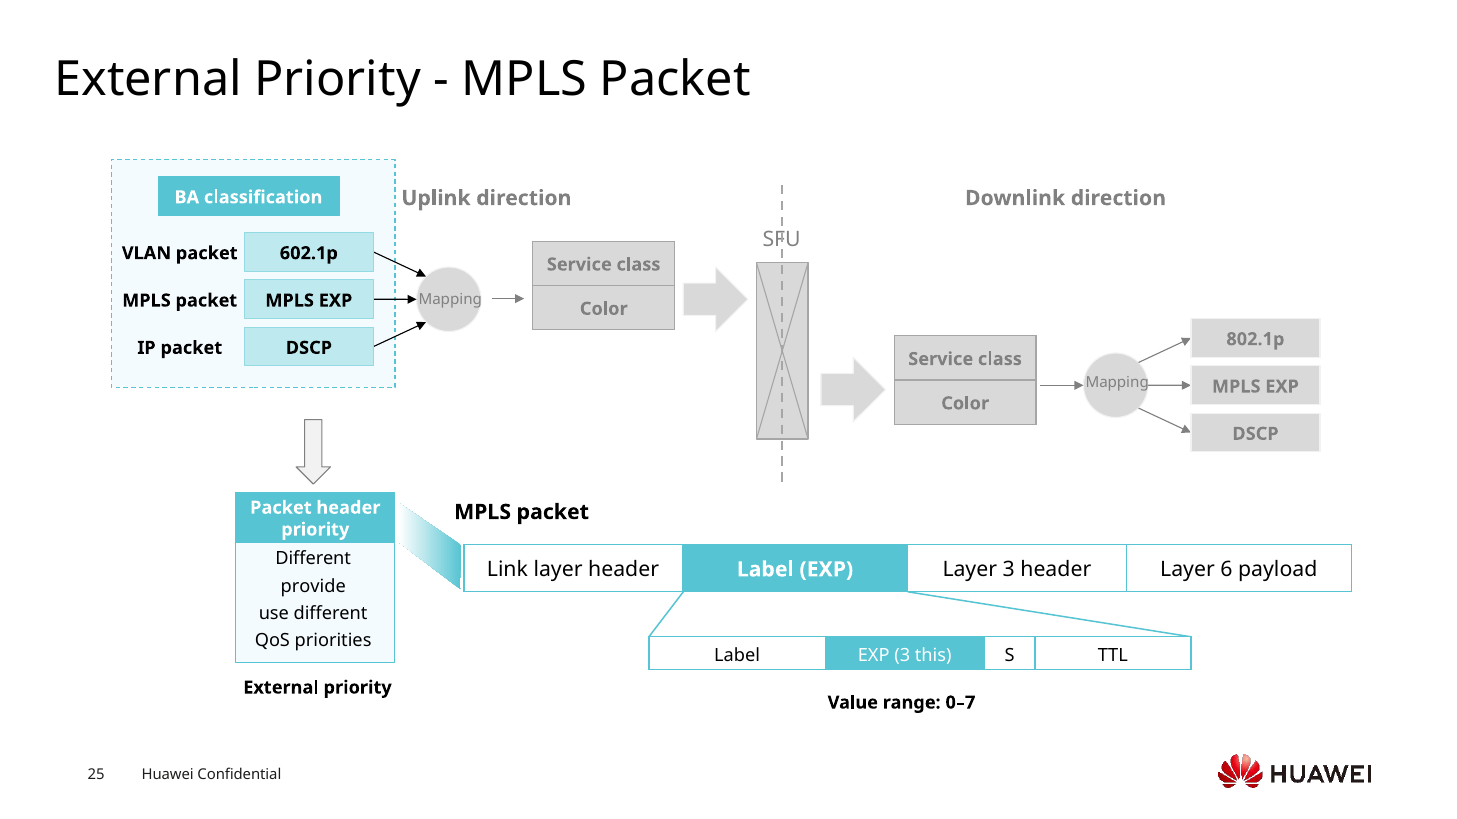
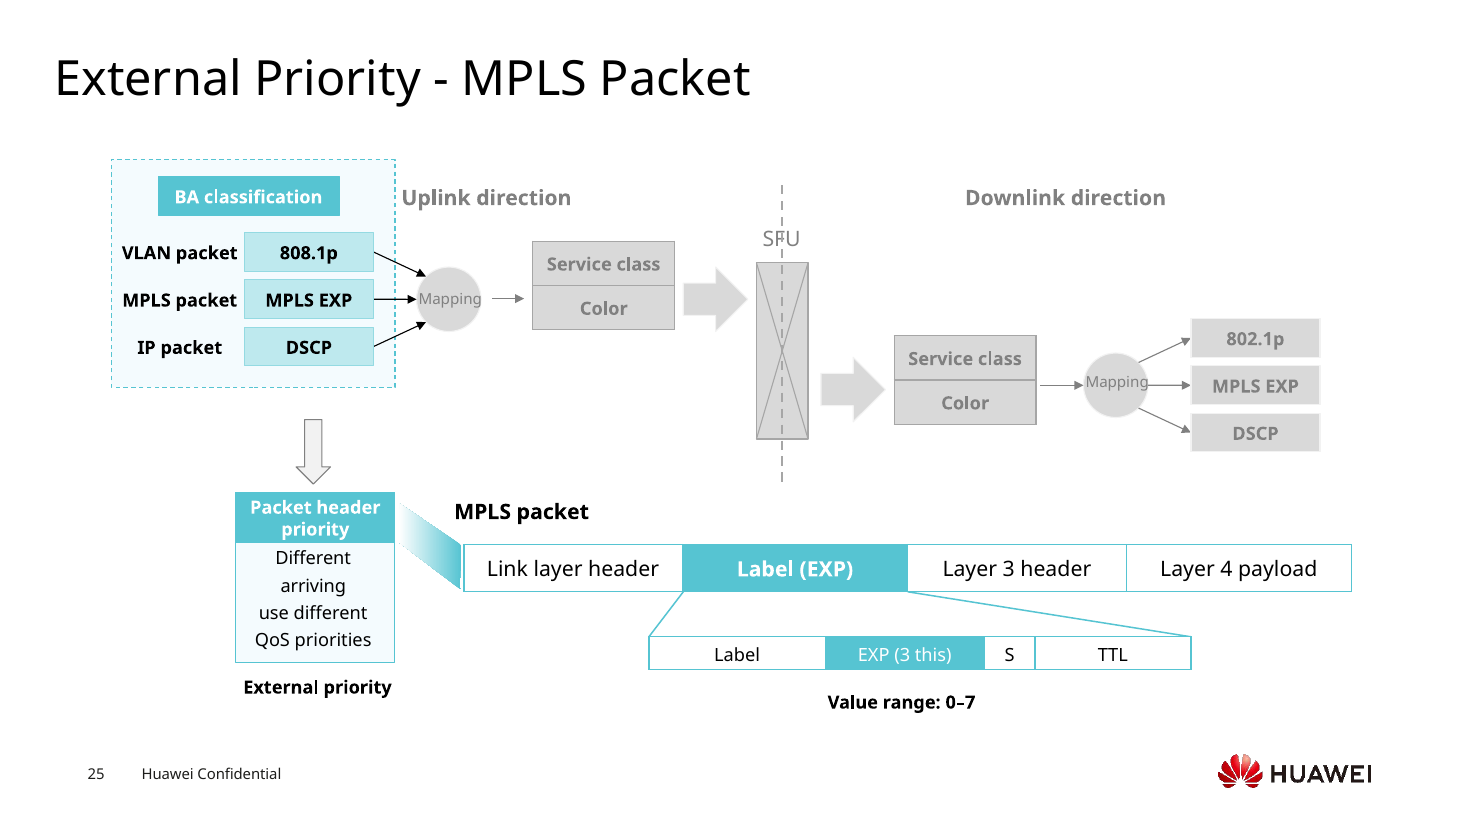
602.1p: 602.1p -> 808.1p (309, 253)
6: 6 -> 4 (1227, 570)
provide: provide -> arriving (313, 586)
